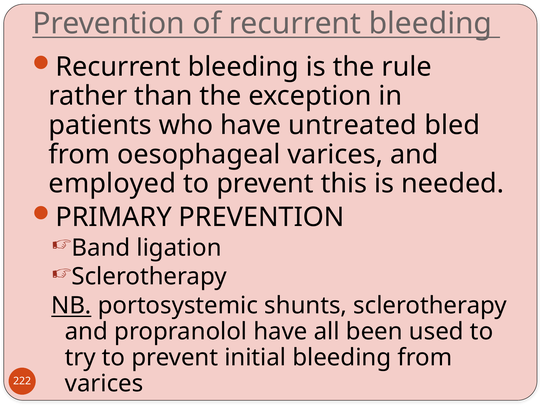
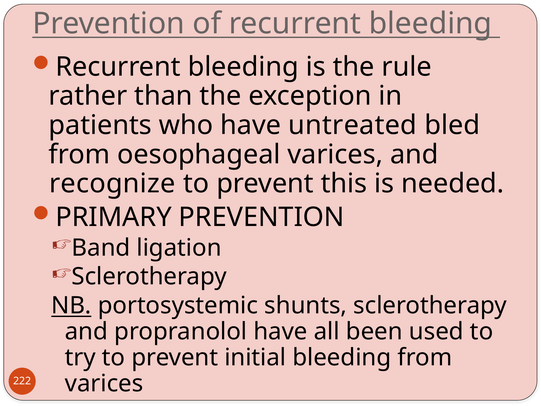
employed: employed -> recognize (112, 184)
